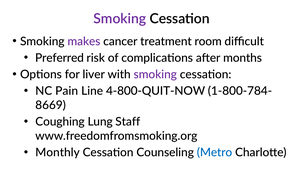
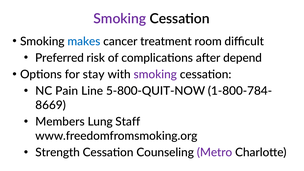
makes colour: purple -> blue (84, 41)
months: months -> depend (243, 58)
liver: liver -> stay (94, 75)
4-800-QUIT-NOW: 4-800-QUIT-NOW -> 5-800-QUIT-NOW (156, 91)
Coughing: Coughing -> Members (60, 122)
Monthly: Monthly -> Strength (58, 153)
Metro colour: blue -> purple (215, 153)
